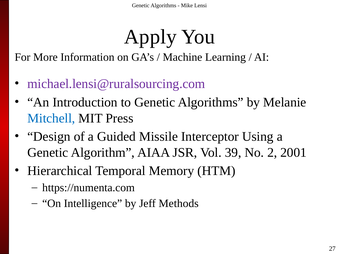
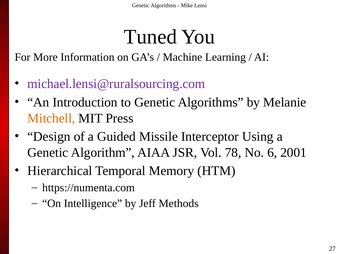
Apply: Apply -> Tuned (150, 37)
Mitchell colour: blue -> orange (51, 118)
39: 39 -> 78 (233, 153)
2: 2 -> 6 (272, 153)
